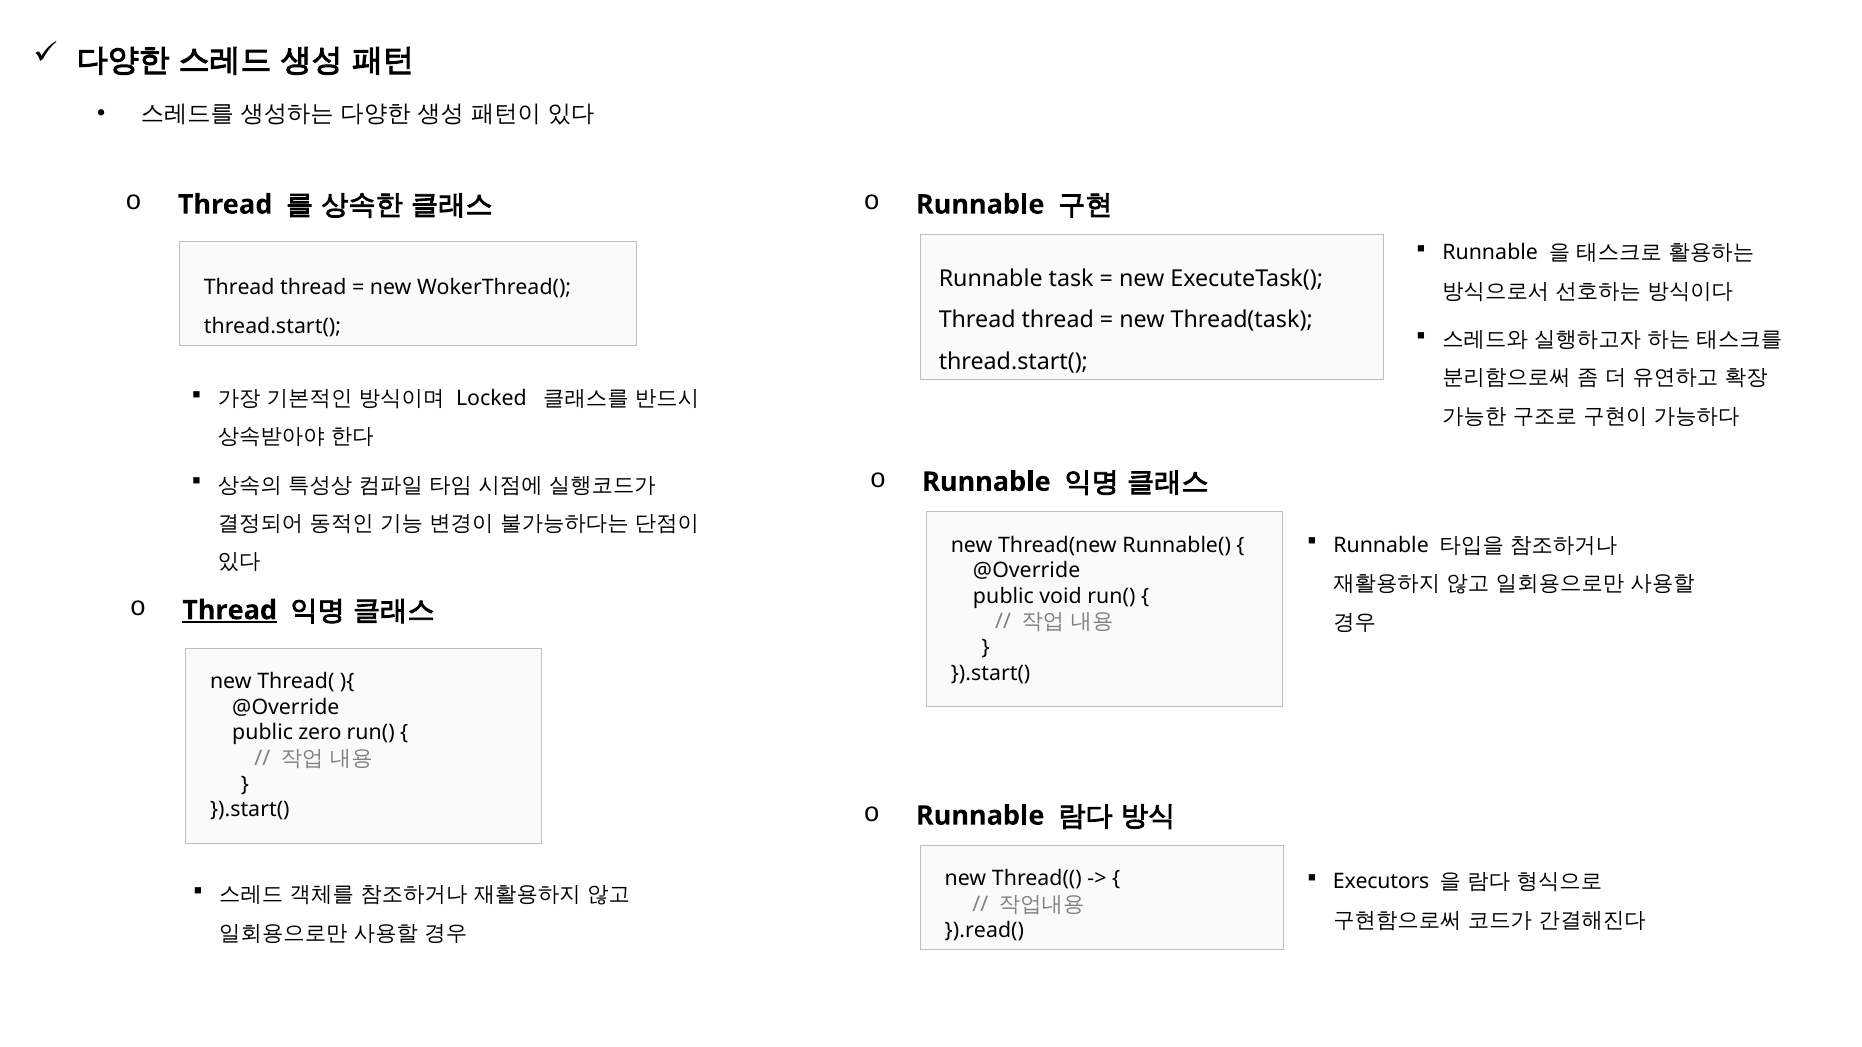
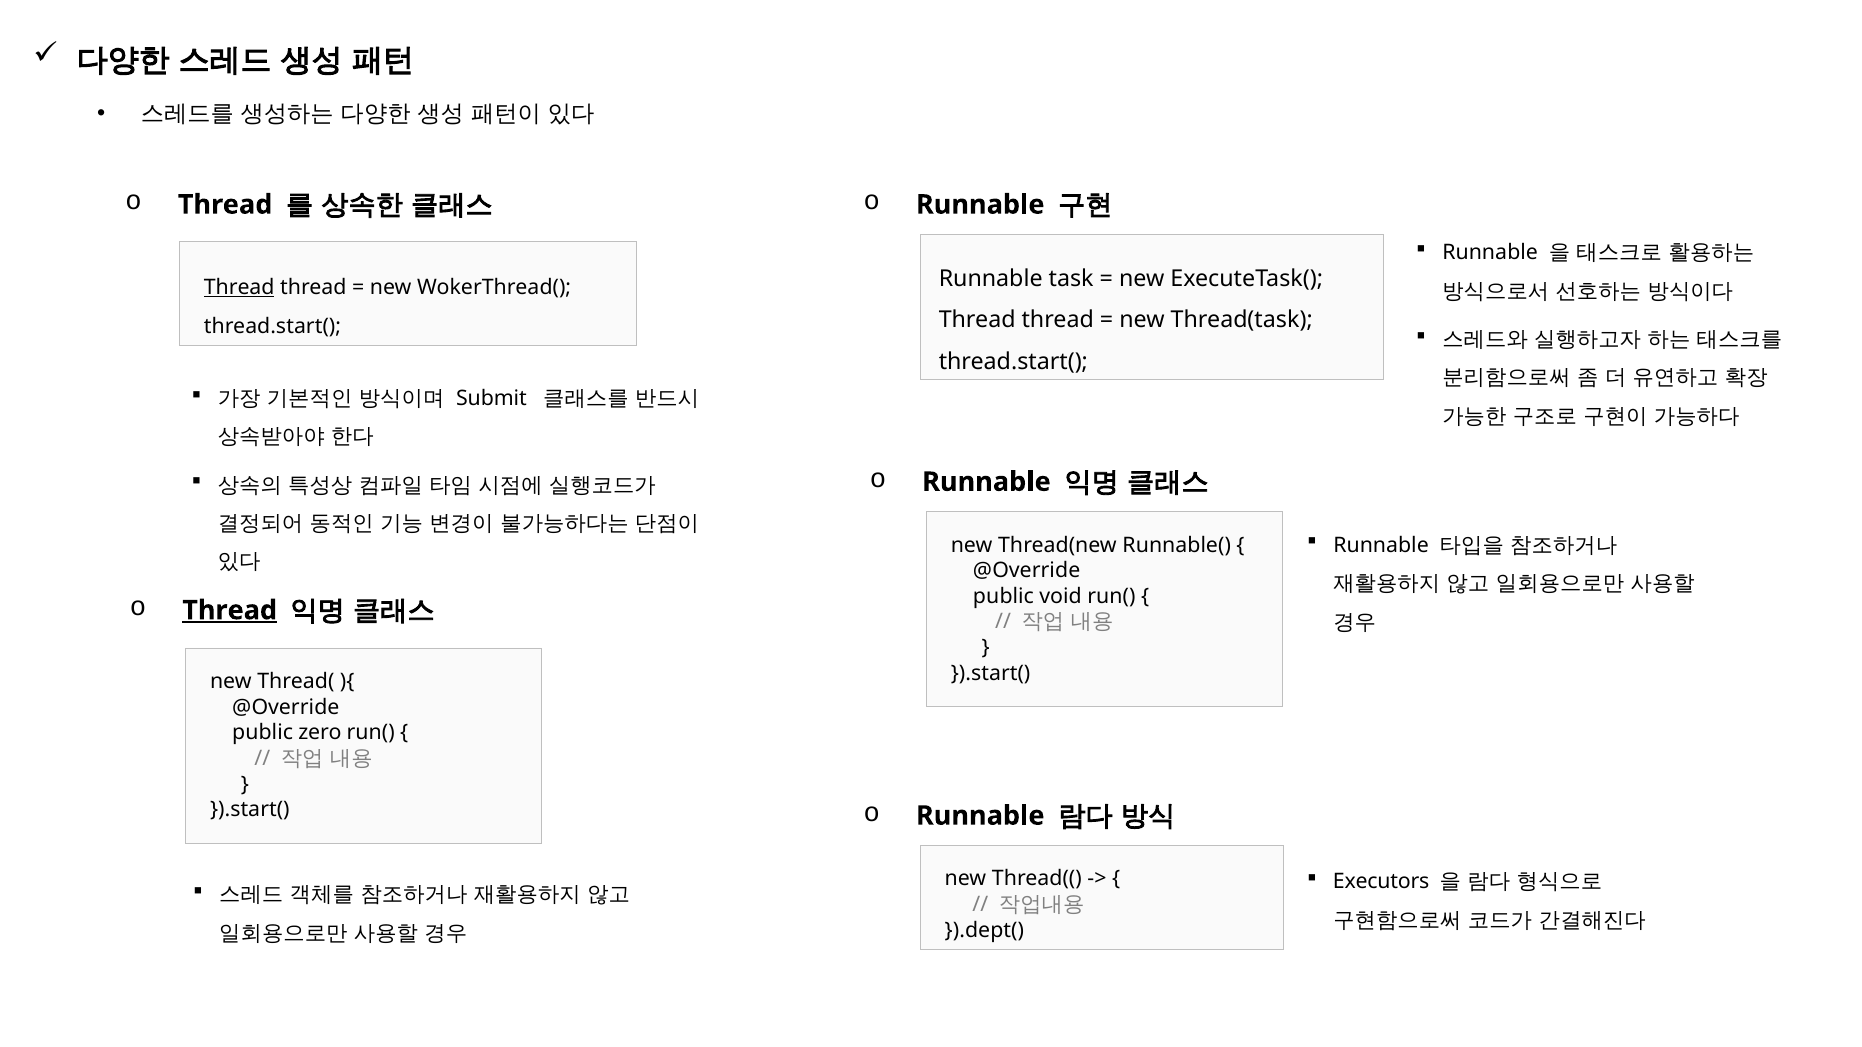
Thread underline: none -> present (239, 288)
Locked: Locked -> Submit (491, 399)
}).read(: }).read( -> }).dept( (984, 930)
